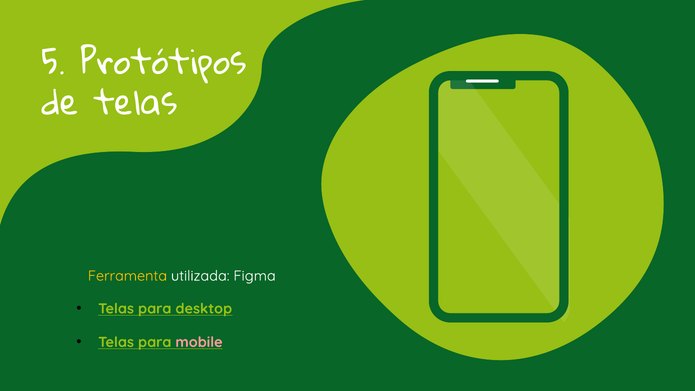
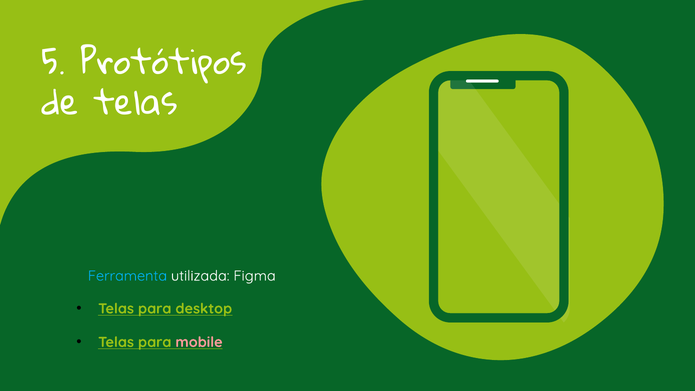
Ferramenta colour: yellow -> light blue (127, 276)
